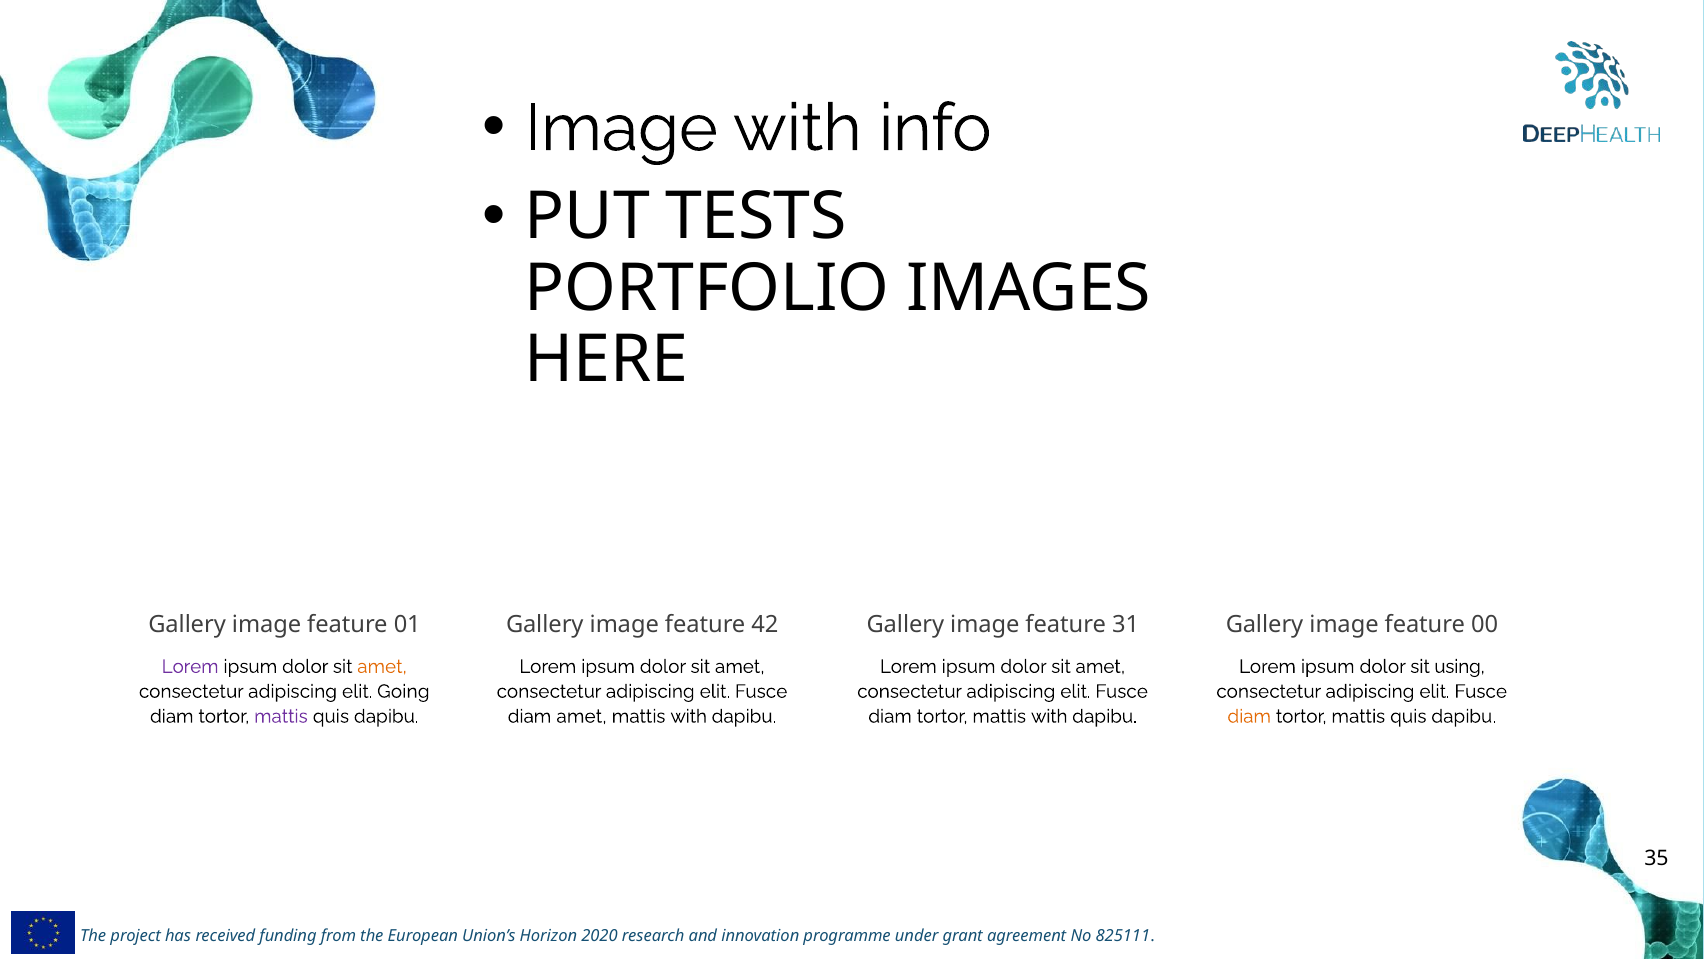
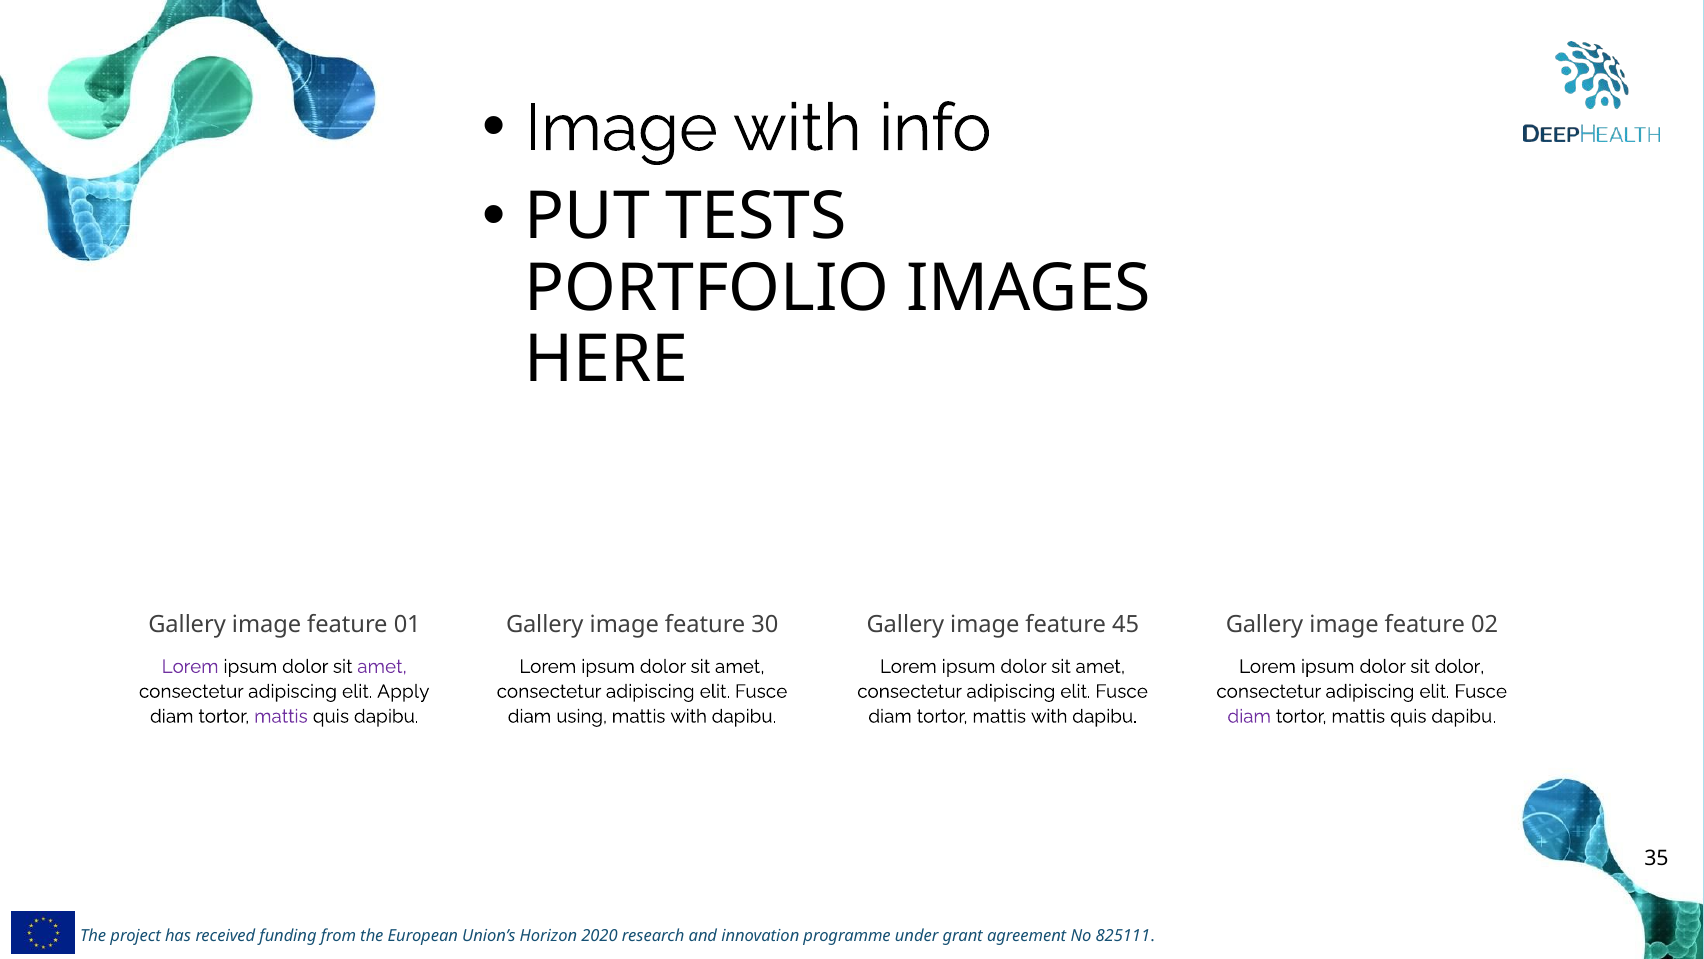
42: 42 -> 30 (765, 624)
31: 31 -> 45 (1126, 624)
00: 00 -> 02 (1485, 624)
amet colour: orange -> purple (382, 666)
sit using: using -> dolor (1460, 666)
Going: Going -> Apply (403, 691)
diam amet: amet -> using (582, 716)
diam colour: orange -> purple (1249, 716)
